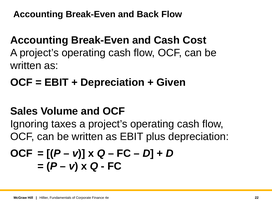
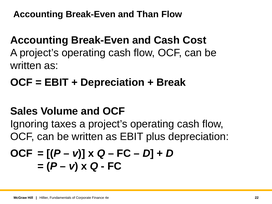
Back: Back -> Than (148, 14)
Given: Given -> Break (171, 82)
